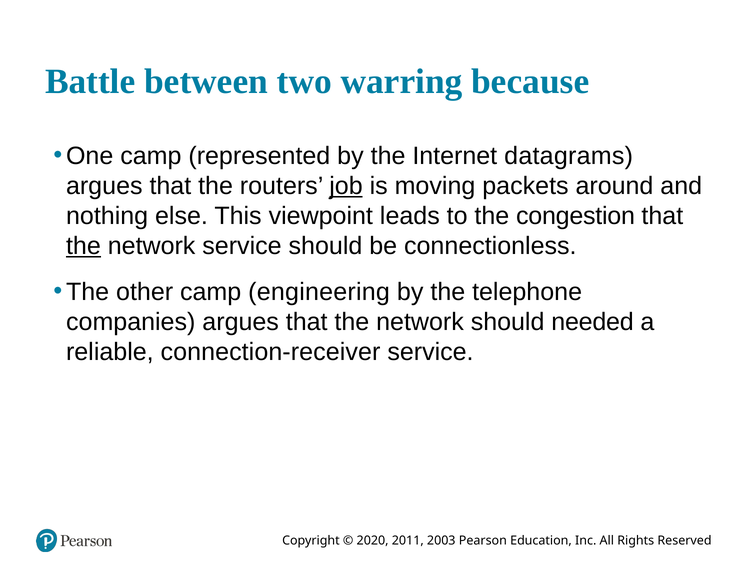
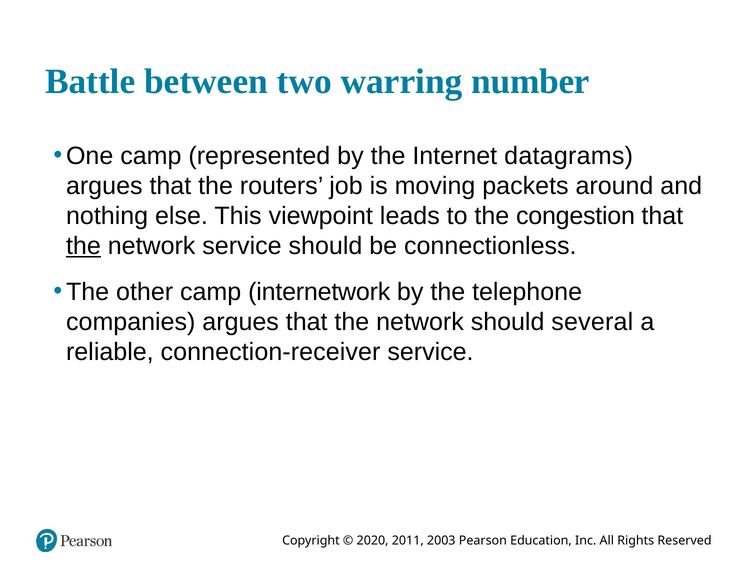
because: because -> number (530, 81)
job underline: present -> none (346, 186)
engineering: engineering -> internetwork (319, 292)
needed: needed -> several (592, 322)
